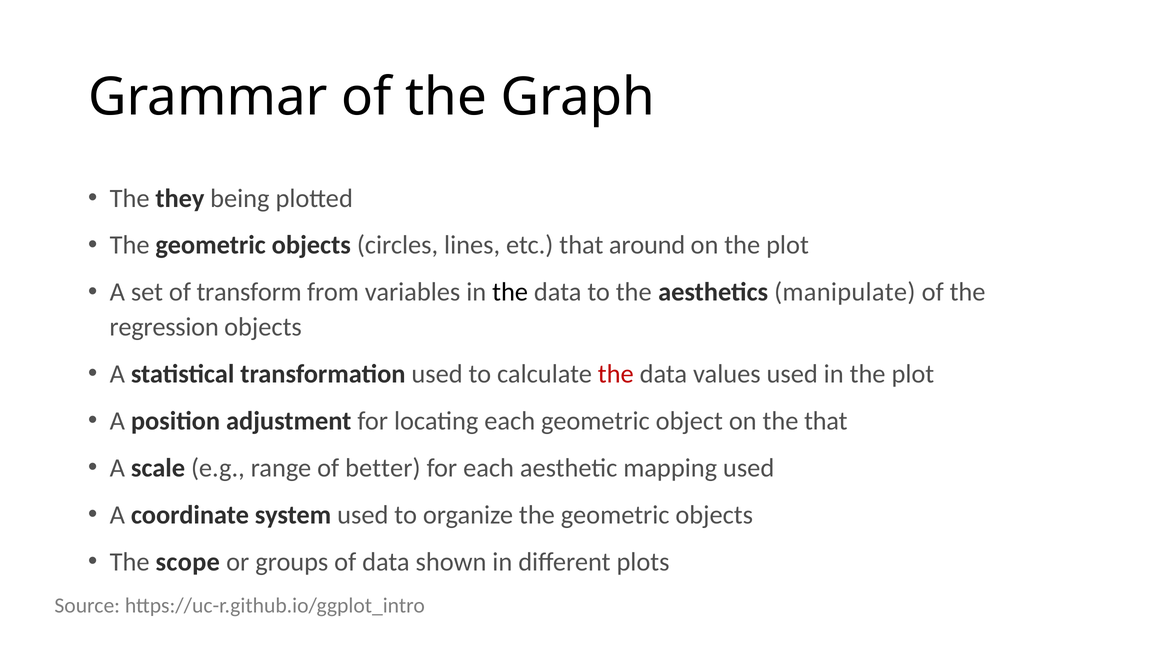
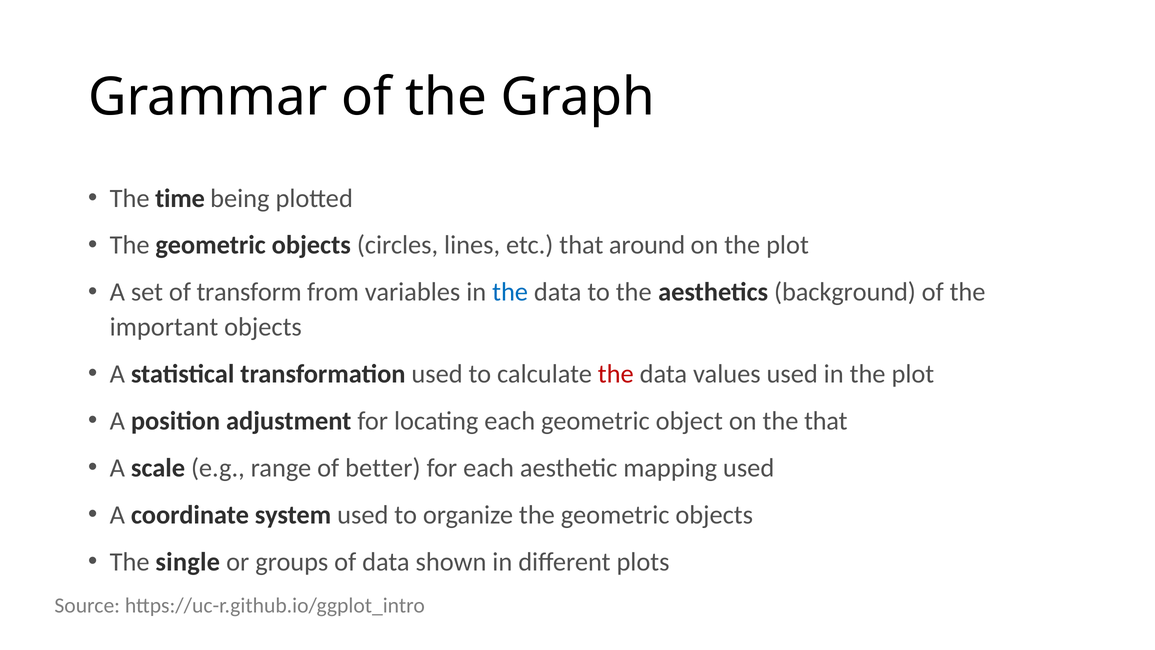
they: they -> time (180, 198)
the colour: black -> blue (510, 292)
manipulate: manipulate -> background (845, 292)
regression: regression -> important (164, 327)
scope: scope -> single (188, 562)
